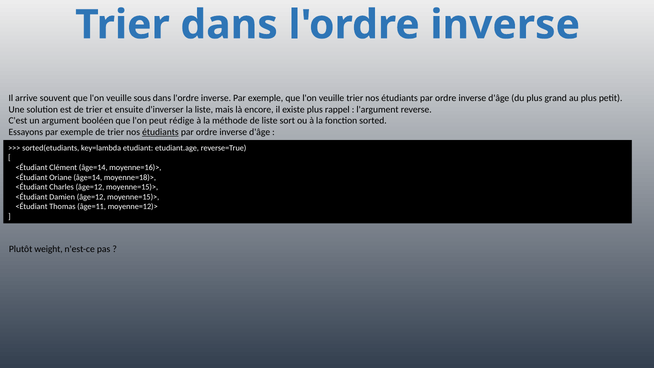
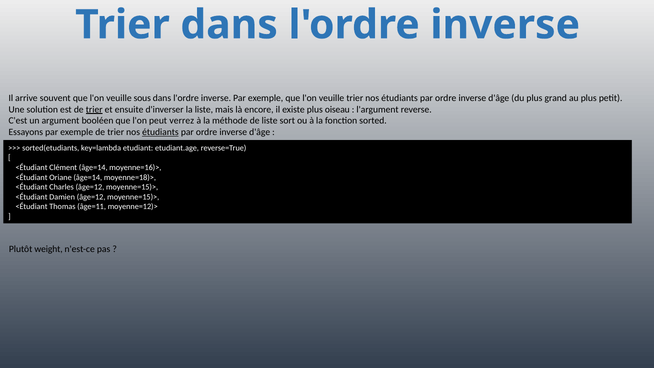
trier underline: none -> present (94, 109)
rappel: rappel -> oiseau (337, 109)
rédige: rédige -> verrez (182, 121)
